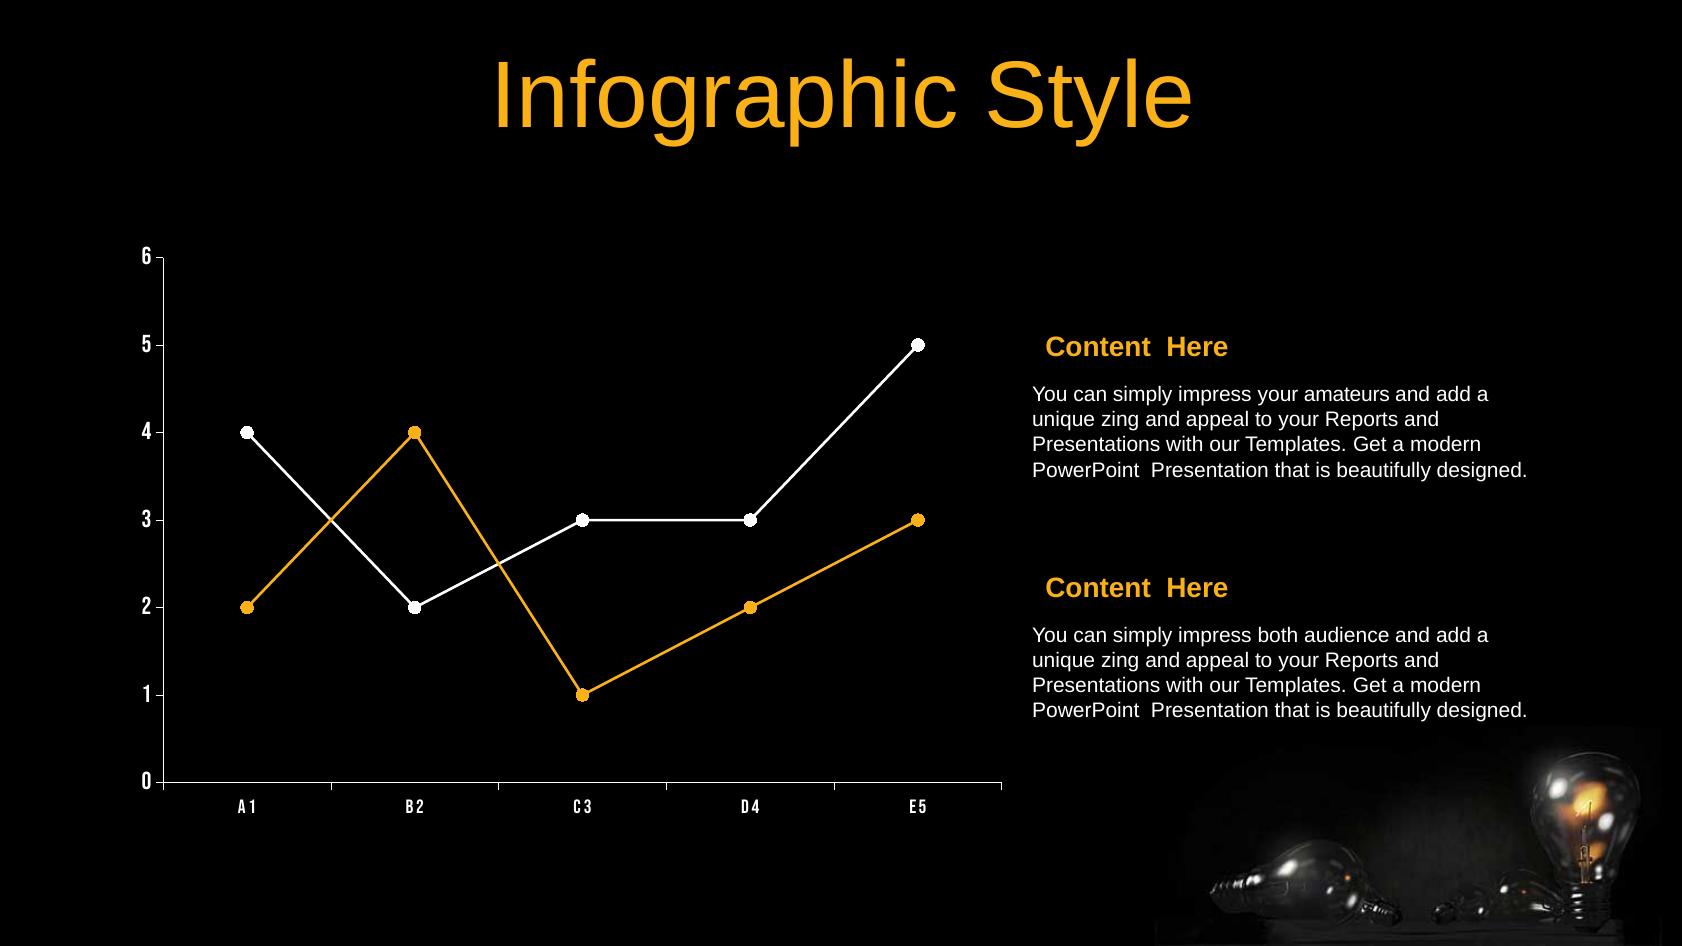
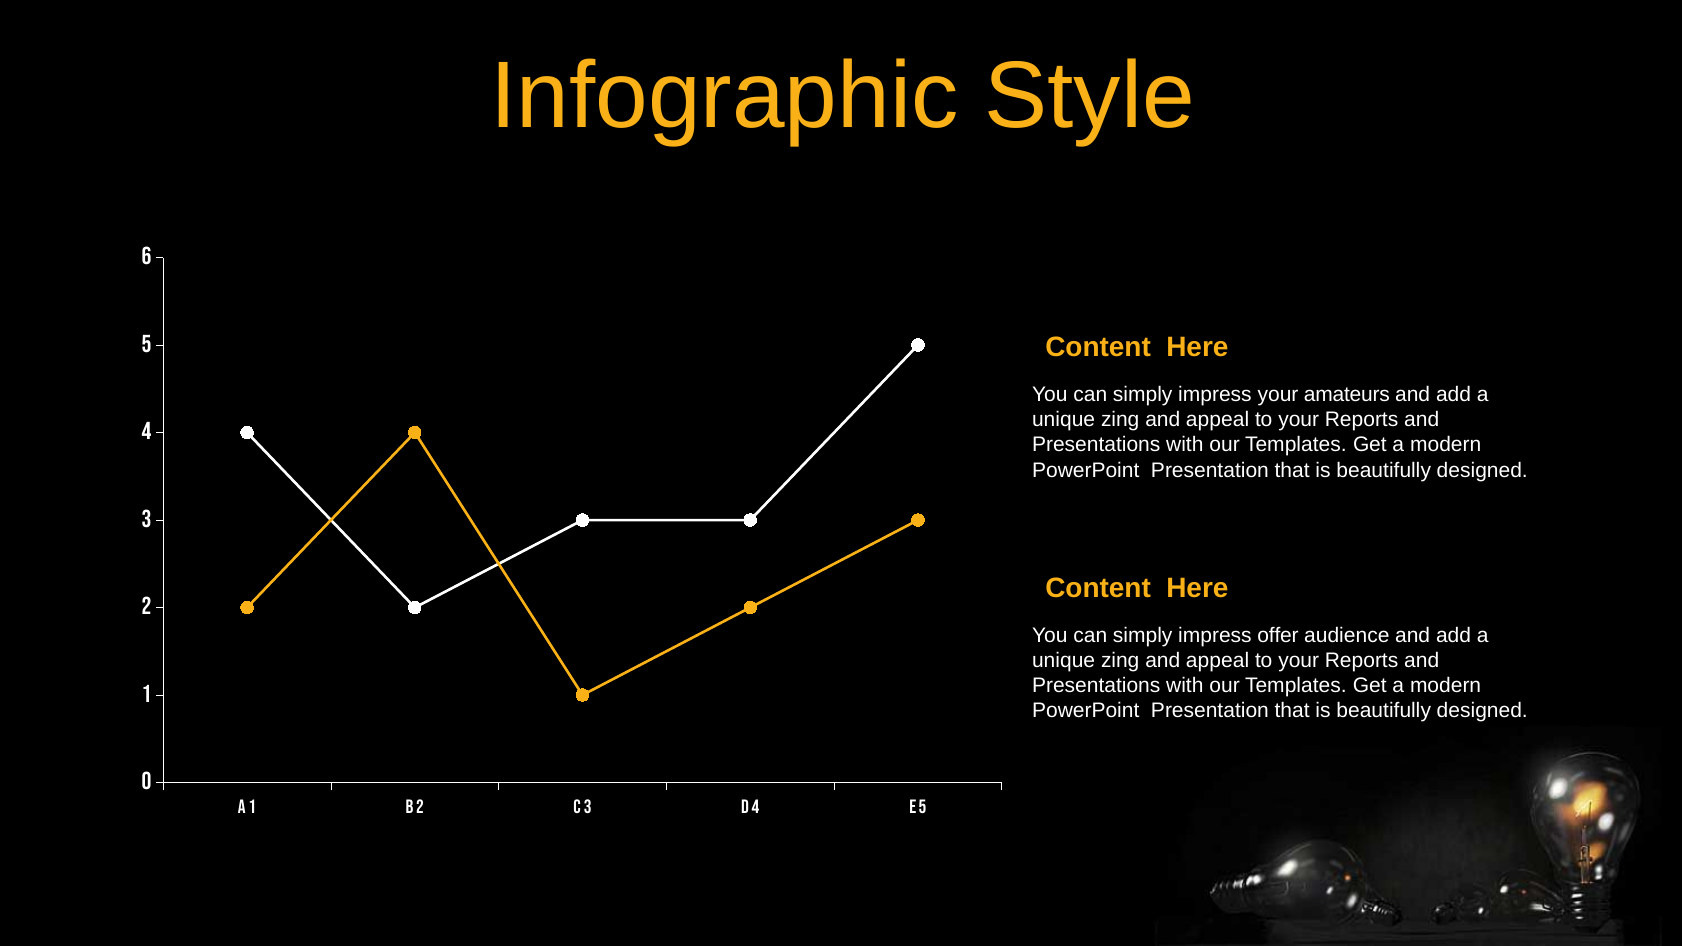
both: both -> offer (1278, 635)
